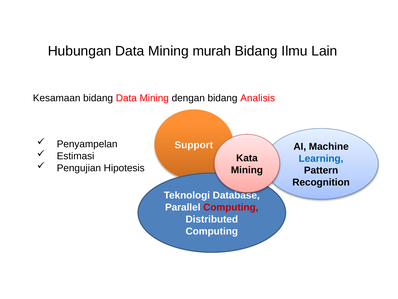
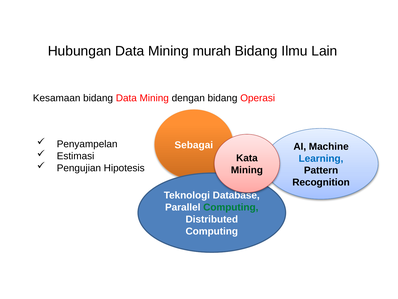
Analisis: Analisis -> Operasi (258, 98)
Support: Support -> Sebagai (194, 145)
Computing colour: red -> green (231, 207)
